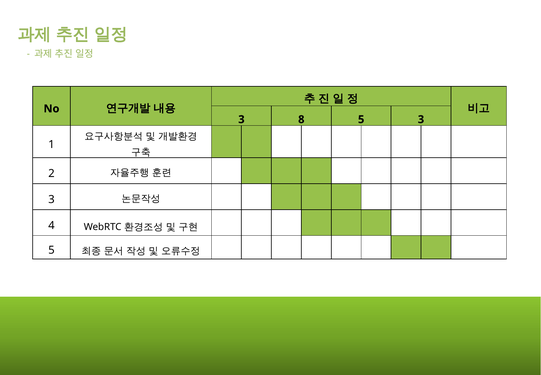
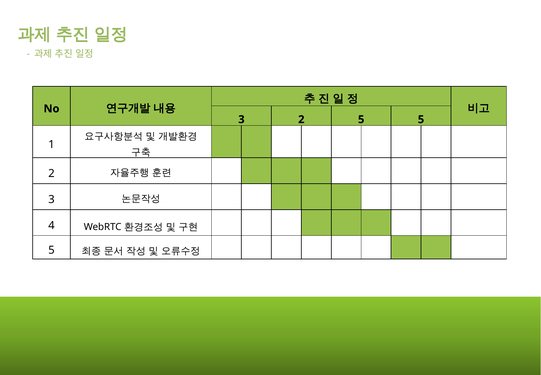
8: 8 -> 2 (301, 119)
5 3: 3 -> 5 (421, 119)
